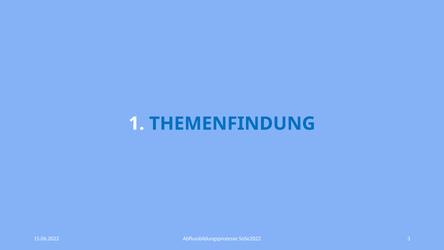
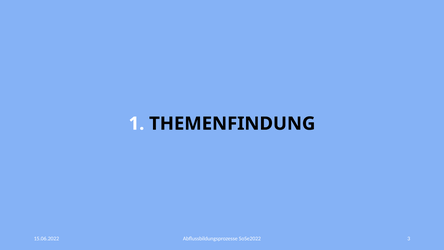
THEMENFINDUNG colour: blue -> black (232, 123)
